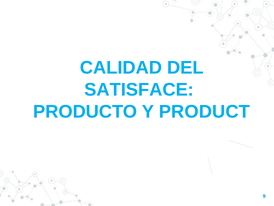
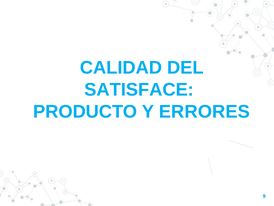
PRODUCT: PRODUCT -> ERRORES (204, 111)
